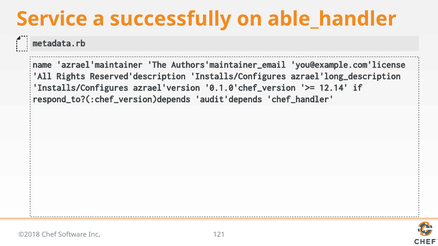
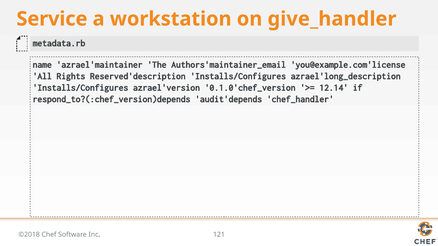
successfully: successfully -> workstation (171, 19)
able_handler: able_handler -> give_handler (332, 19)
